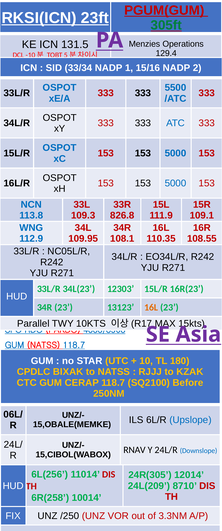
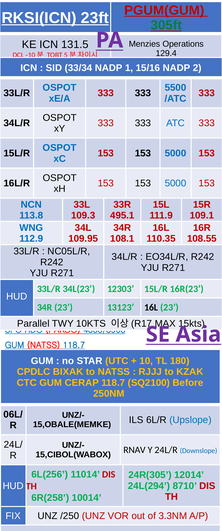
826.8: 826.8 -> 495.1 (122, 215)
16L colour: orange -> black (151, 308)
24L(209: 24L(209 -> 24L(294 (149, 486)
